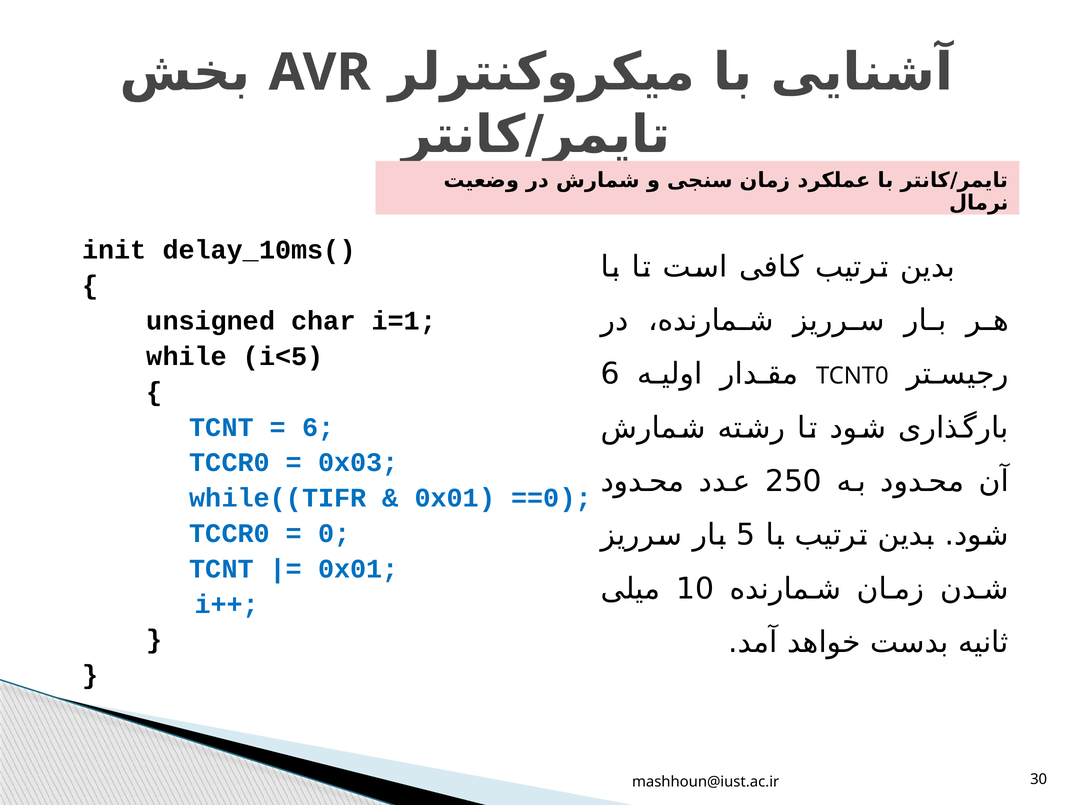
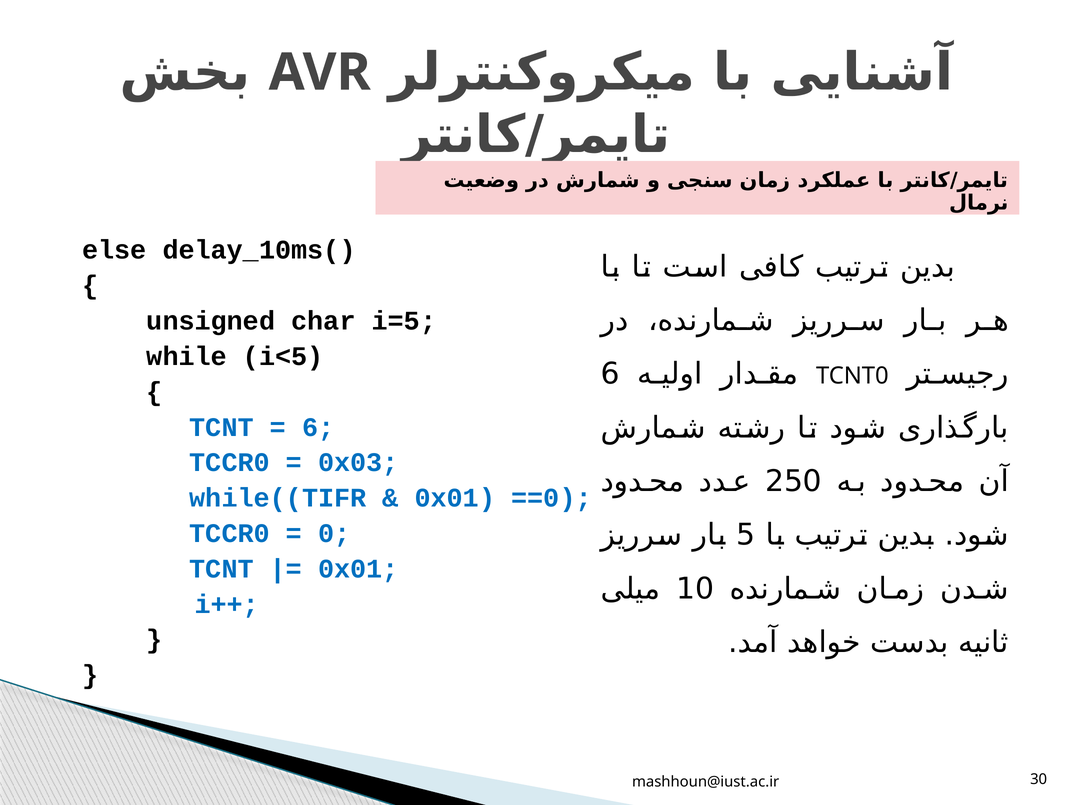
init: init -> else (114, 250)
i=1: i=1 -> i=5 (404, 321)
